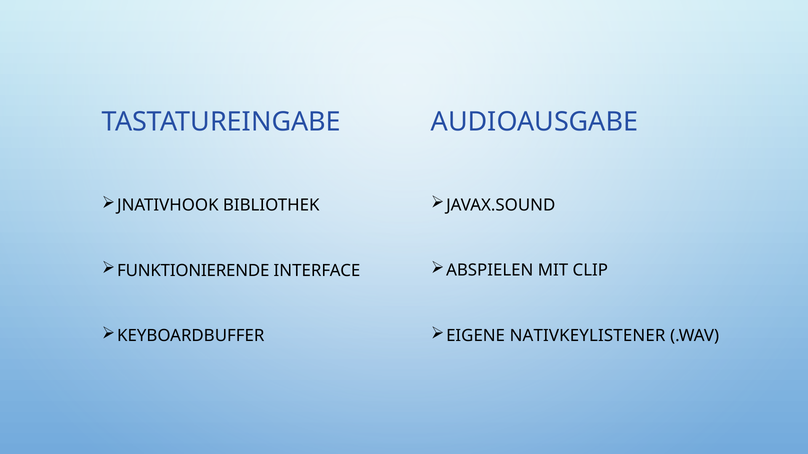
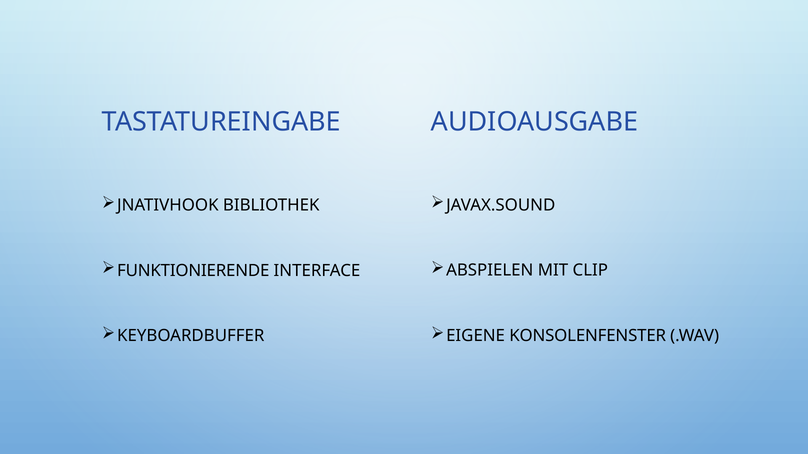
NATIVKEYLISTENER: NATIVKEYLISTENER -> KONSOLENFENSTER (588, 336)
